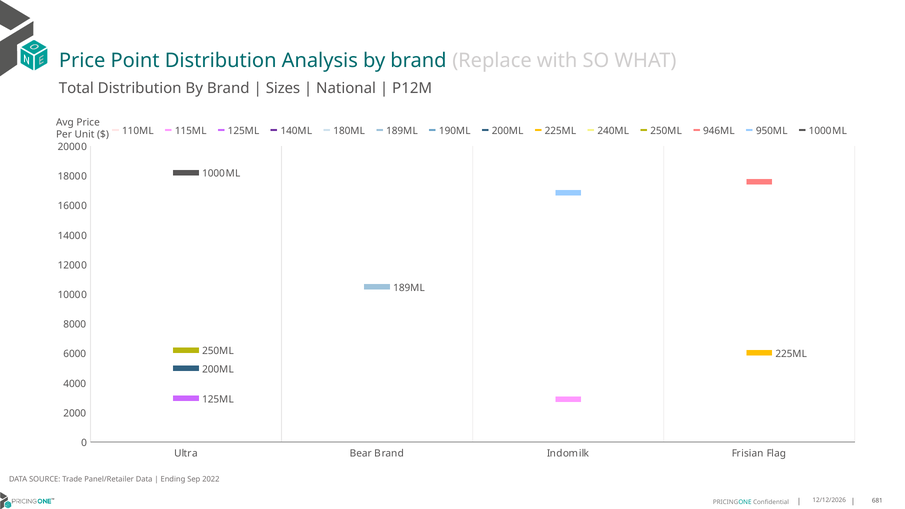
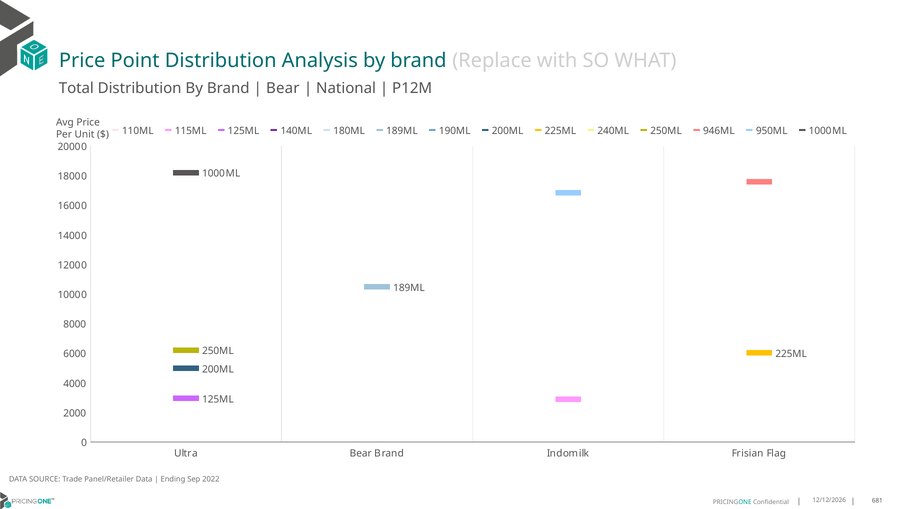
Sizes: Sizes -> Bear (283, 88)
